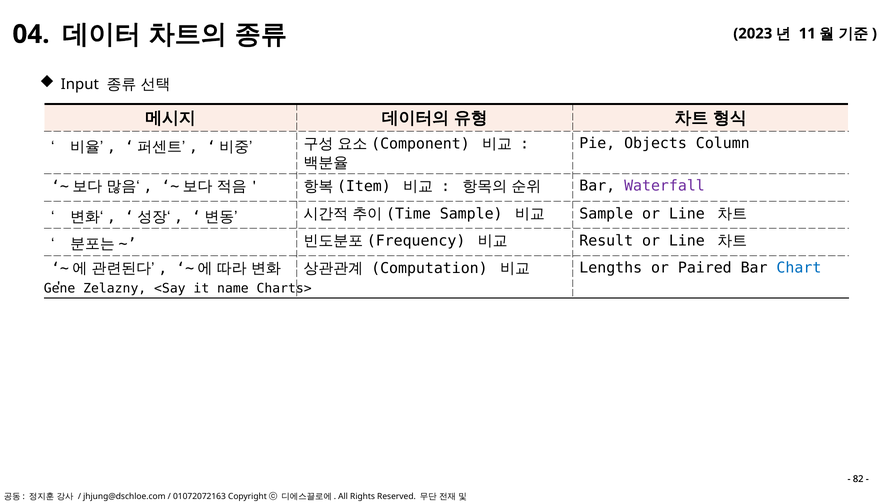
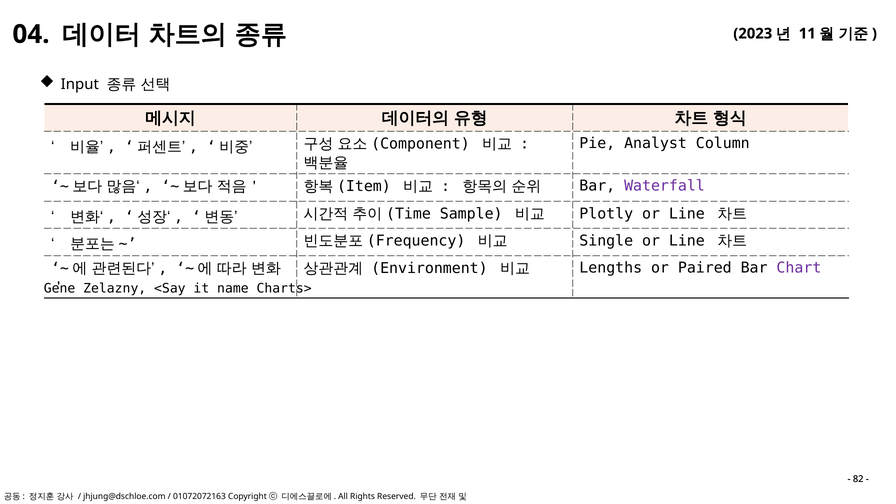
Objects: Objects -> Analyst (656, 143)
Sample: Sample -> Plotly (606, 214)
Result: Result -> Single (606, 241)
Computation: Computation -> Environment (429, 268)
Chart colour: blue -> purple (799, 268)
